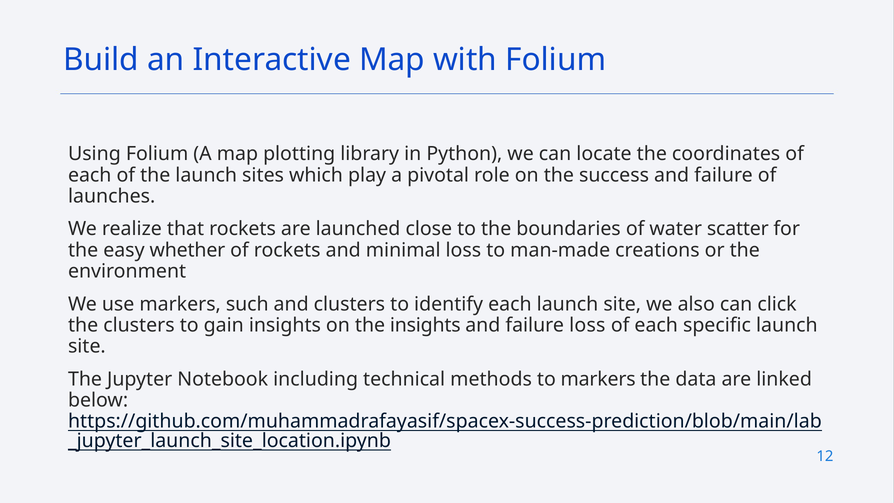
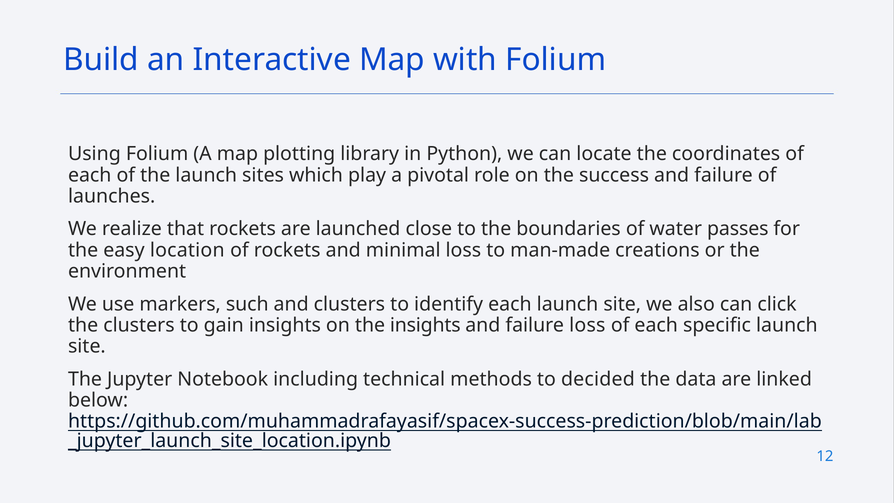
scatter: scatter -> passes (738, 229)
whether: whether -> location (187, 250)
to markers: markers -> decided (598, 379)
